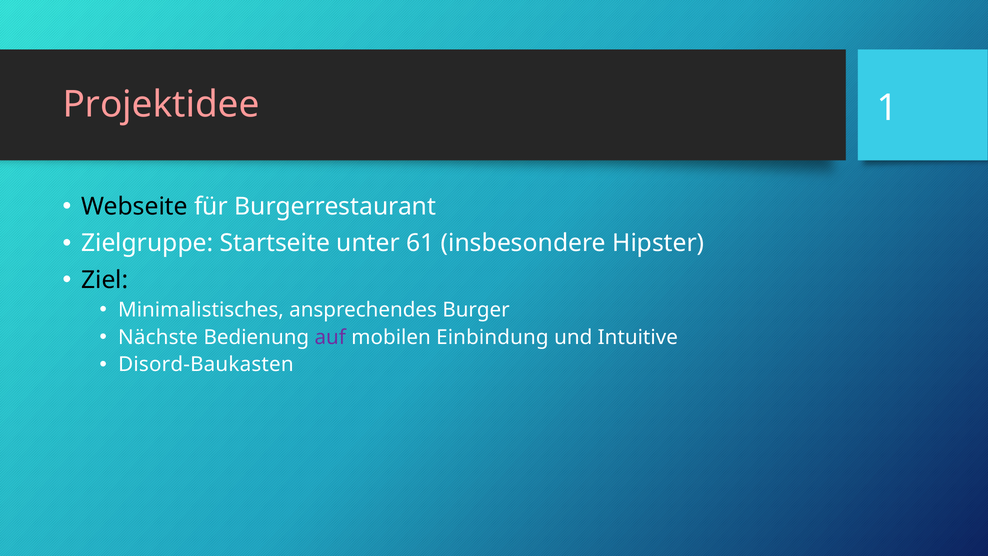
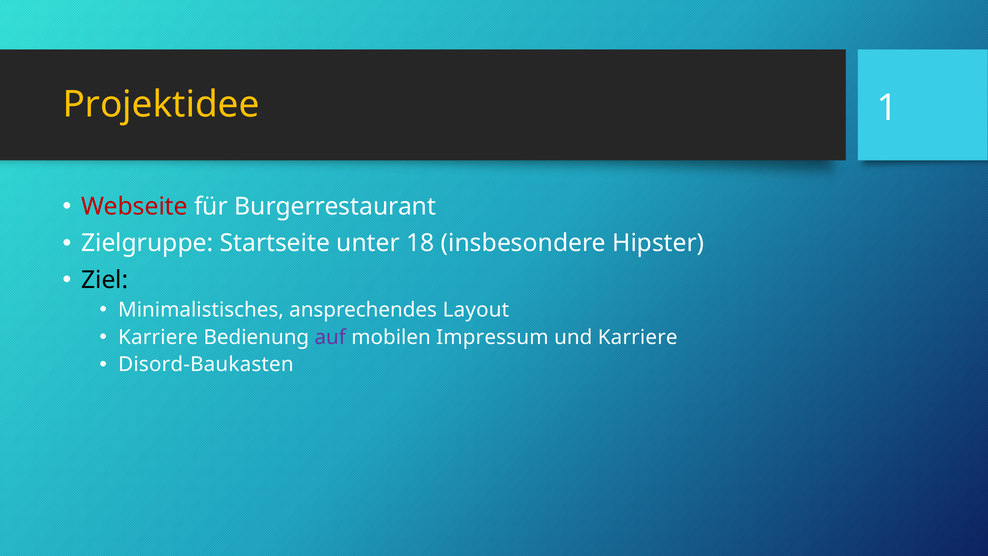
Projektidee colour: pink -> yellow (161, 105)
Webseite colour: black -> red (134, 206)
61: 61 -> 18 (420, 243)
Burger: Burger -> Layout (476, 310)
Nächste: Nächste -> Karriere (158, 337)
Einbindung: Einbindung -> Impressum (492, 337)
und Intuitive: Intuitive -> Karriere (638, 337)
